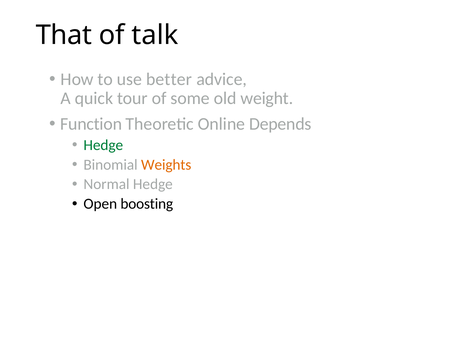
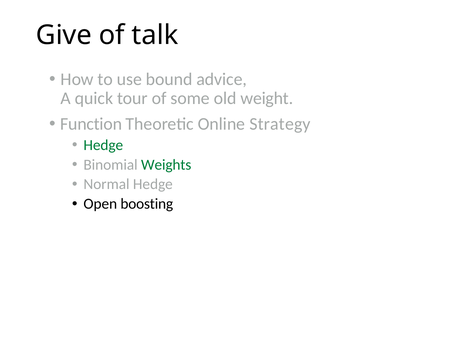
That: That -> Give (64, 35)
better: better -> bound (169, 79)
Depends: Depends -> Strategy (280, 124)
Weights colour: orange -> green (166, 165)
